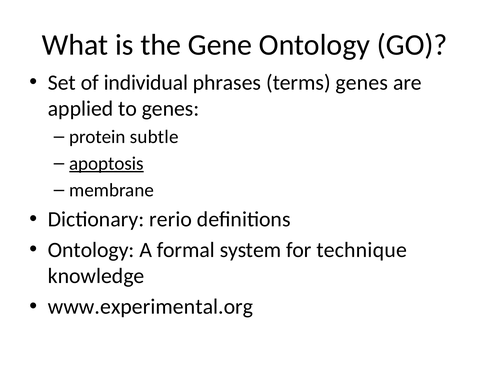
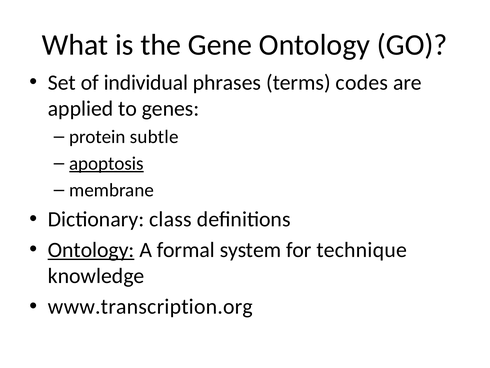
terms genes: genes -> codes (362, 82)
rerio: rerio -> class (170, 219)
Ontology underline: none -> present (91, 250)
www.experimental.org: www.experimental.org -> www.transcription.org (150, 306)
